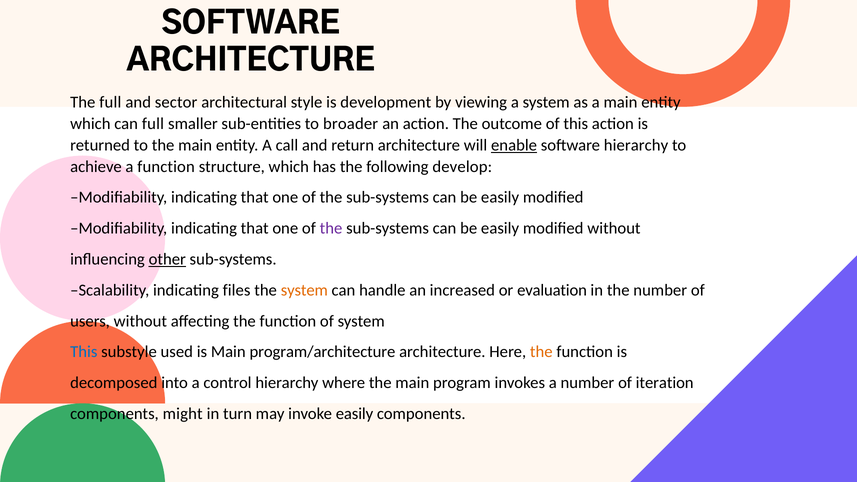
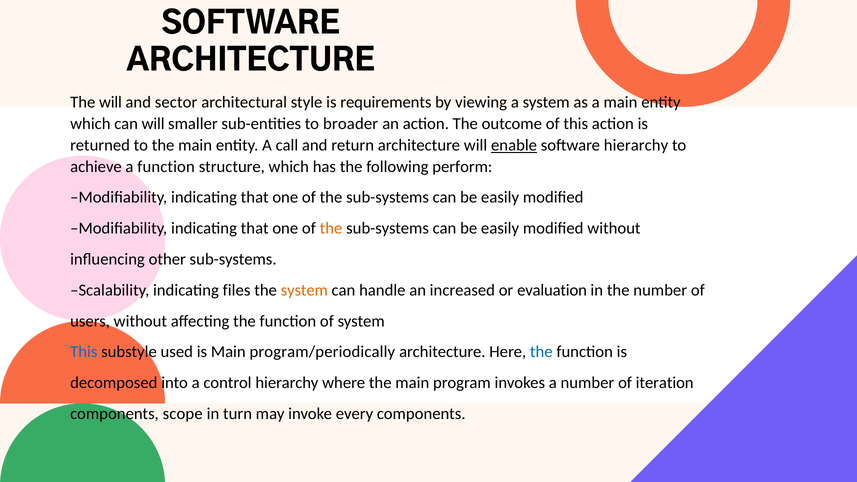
The full: full -> will (111, 102)
development: development -> requirements (386, 102)
can full: full -> will (153, 124)
develop: develop -> perform (462, 167)
the colour: purple -> orange (331, 228)
other underline: present -> none (167, 259)
program/architecture: program/architecture -> program/periodically (322, 352)
the colour: orange -> blue (541, 352)
might: might -> scope (183, 414)
invoke easily: easily -> every (354, 414)
